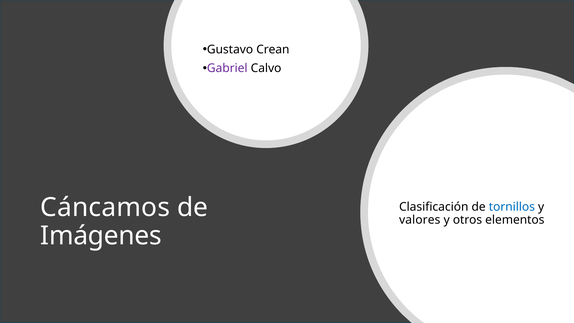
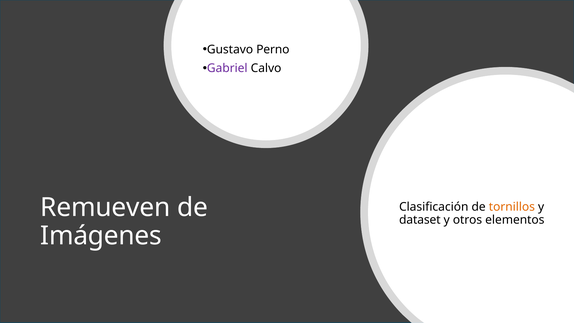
Crean: Crean -> Perno (273, 49)
Cáncamos: Cáncamos -> Remueven (105, 207)
tornillos colour: blue -> orange (512, 207)
valores: valores -> dataset (420, 220)
